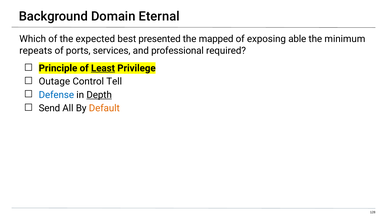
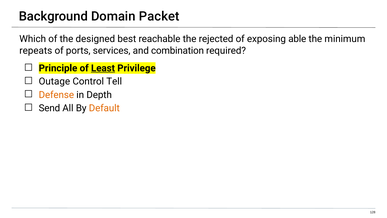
Eternal: Eternal -> Packet (159, 16)
expected: expected -> designed (95, 39)
presented: presented -> reachable (159, 39)
mapped: mapped -> rejected (216, 39)
professional: professional -> combination (178, 51)
Defense colour: blue -> orange (56, 95)
Depth underline: present -> none (99, 95)
